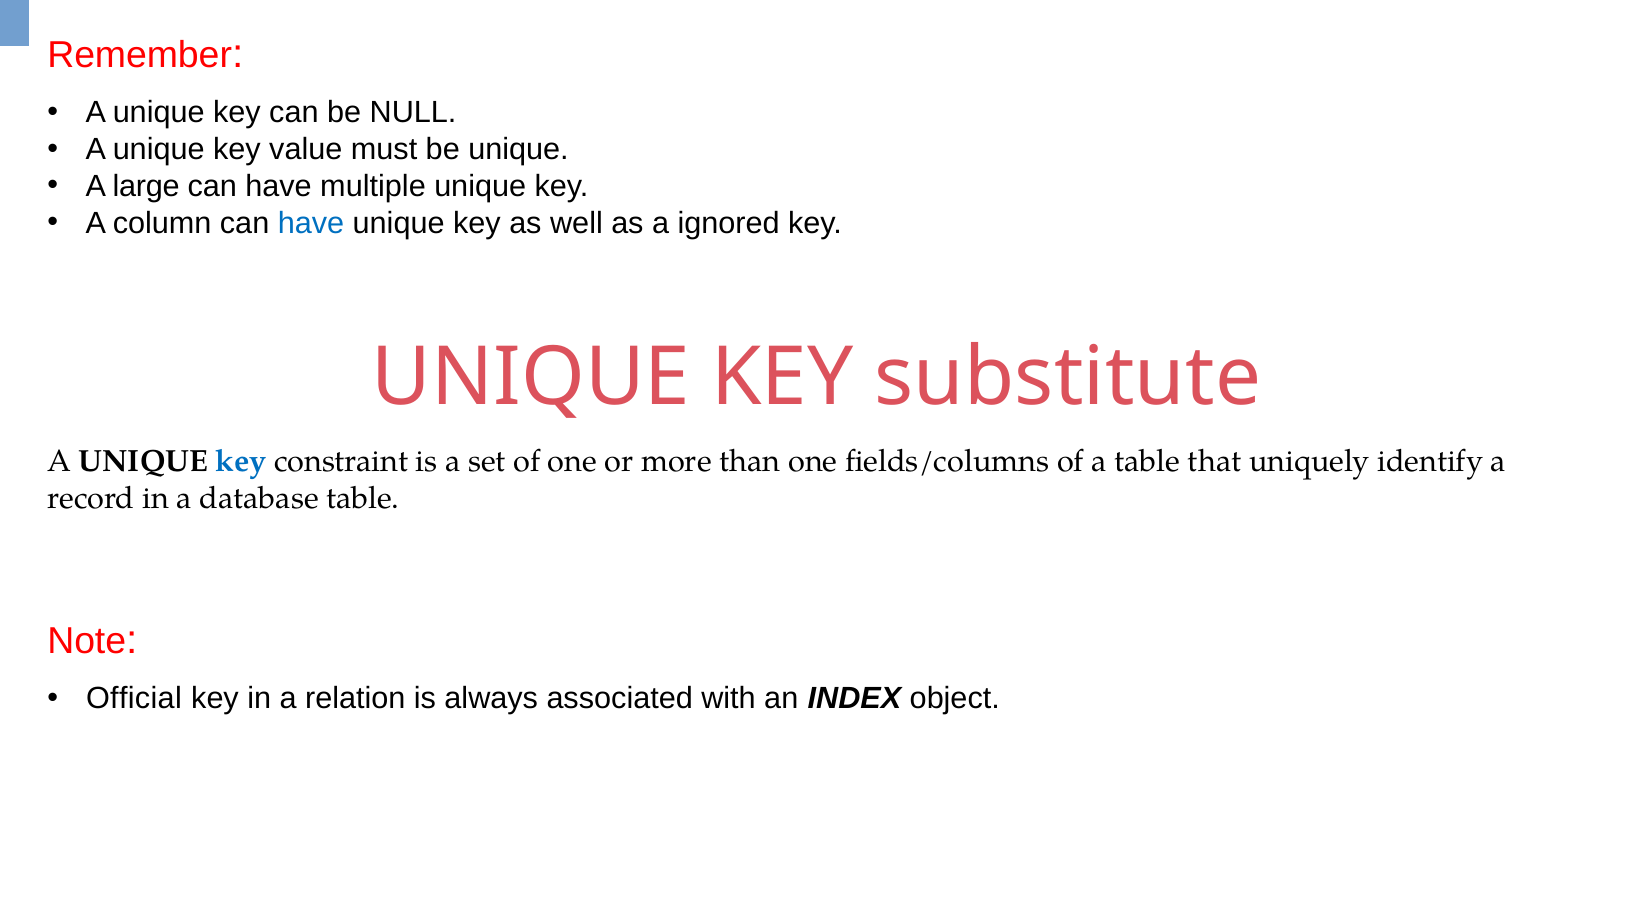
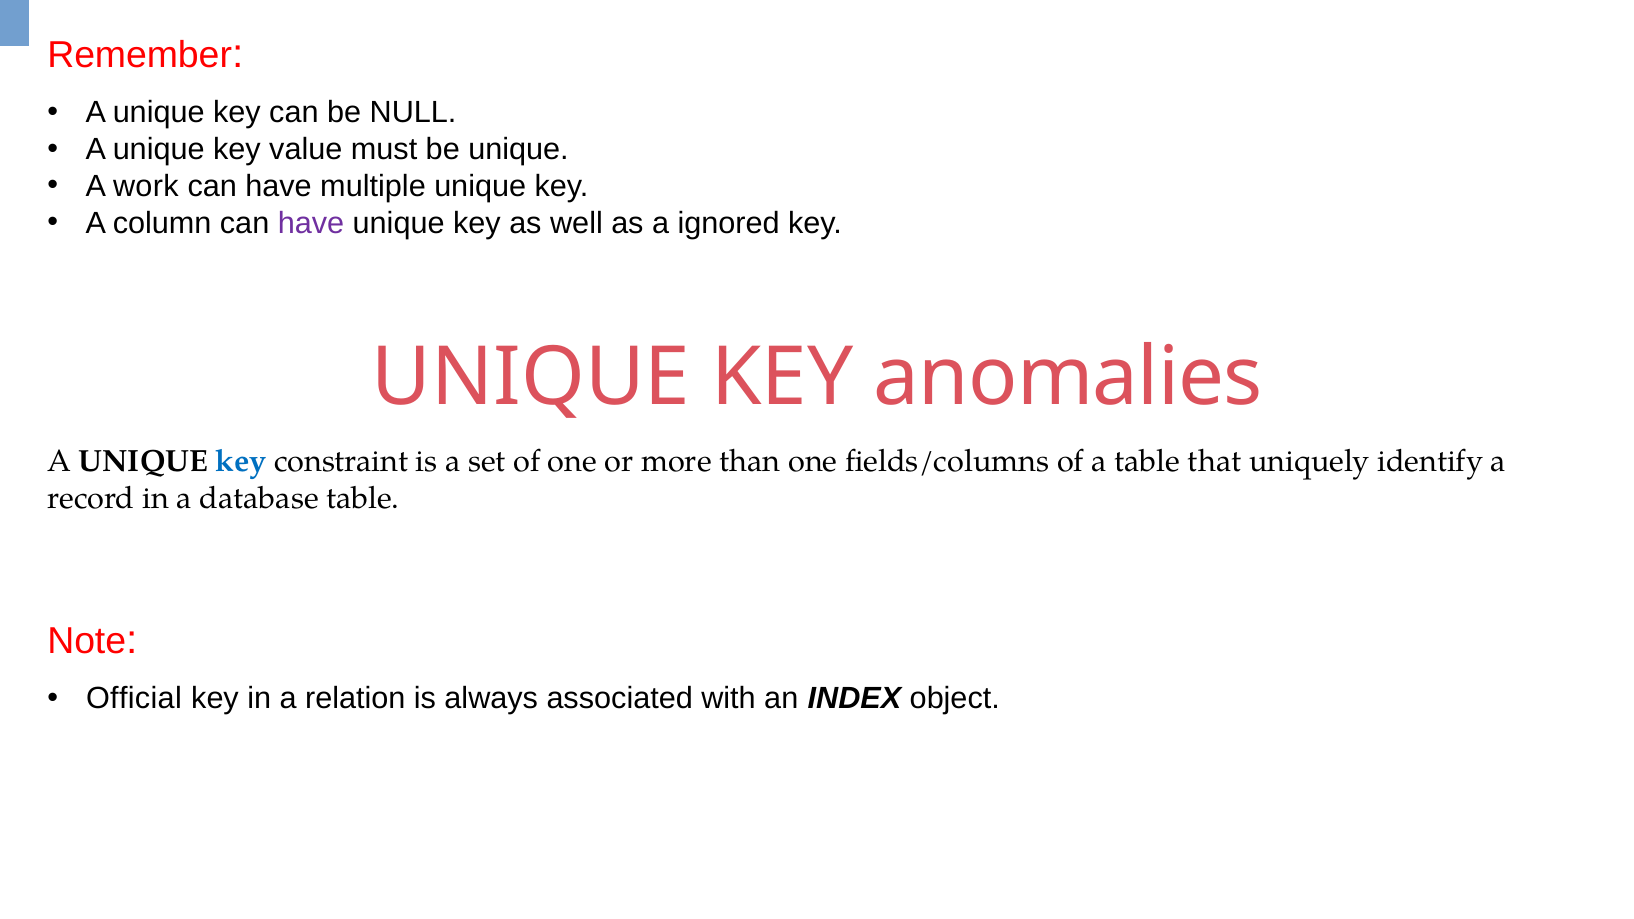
large: large -> work (146, 186)
have colour: blue -> purple (311, 223)
substitute: substitute -> anomalies (1068, 377)
